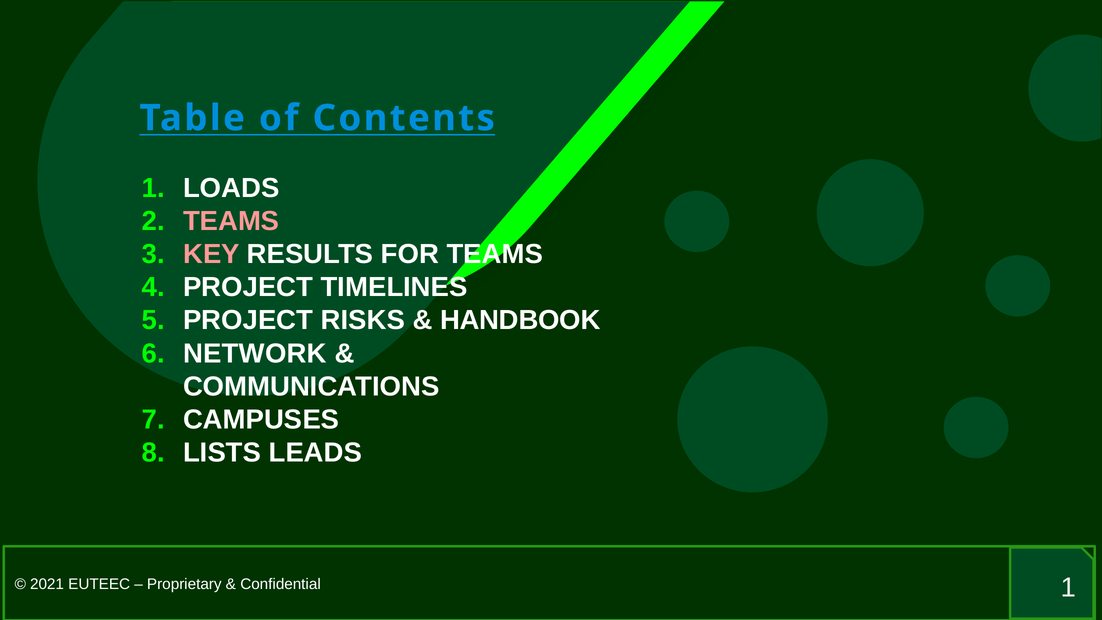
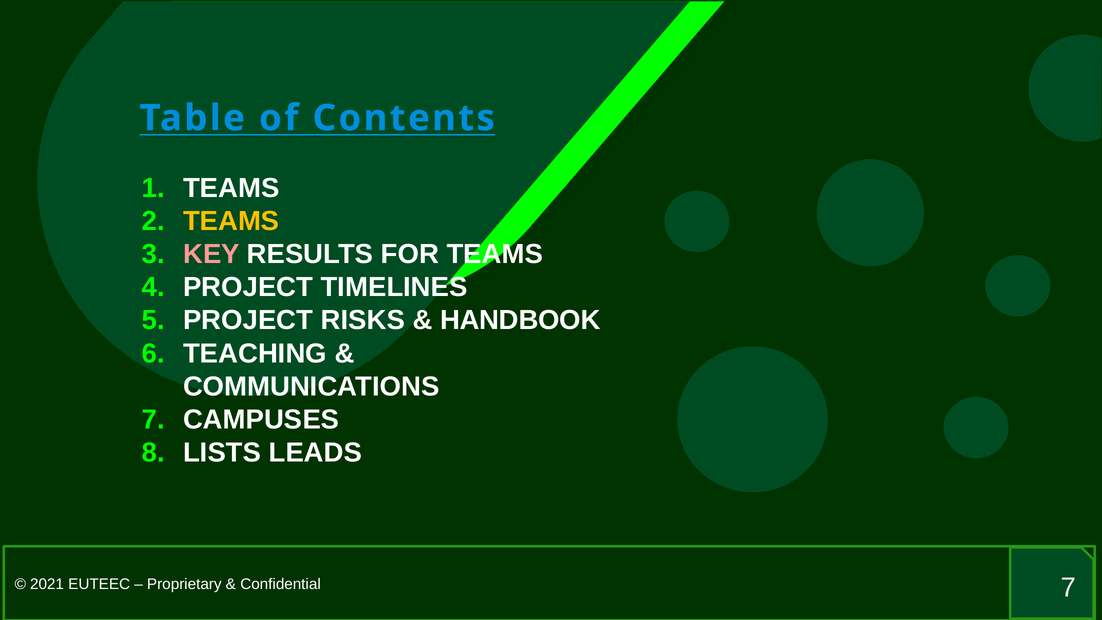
LOADS: LOADS -> TEAMS (231, 188)
TEAMS colour: pink -> yellow (231, 221)
NETWORK: NETWORK -> TEACHING (255, 353)
Confidential 1: 1 -> 7 (1069, 588)
